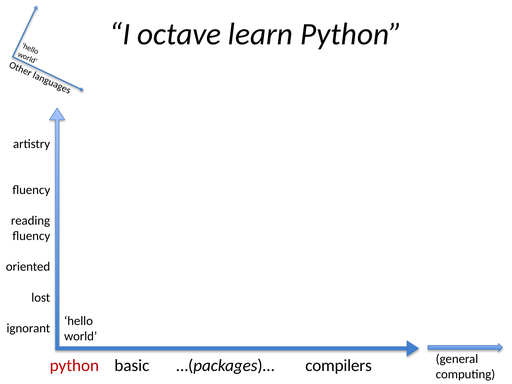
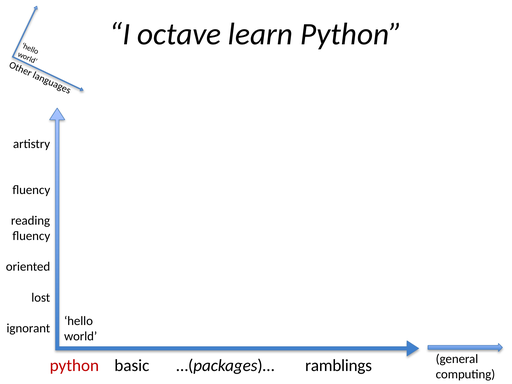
compilers: compilers -> ramblings (339, 365)
